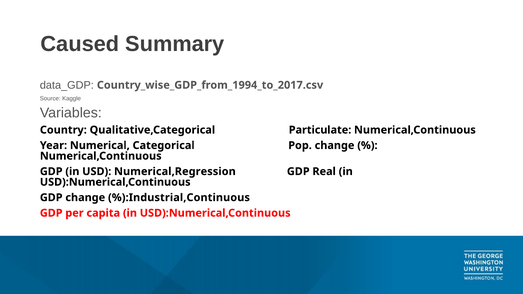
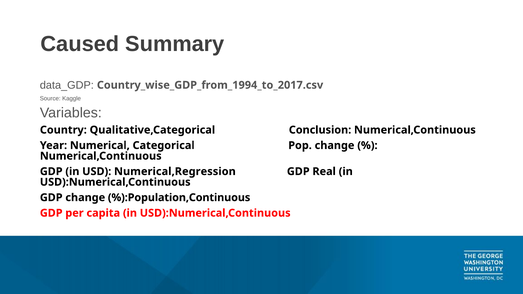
Particulate: Particulate -> Conclusion (320, 130)
%):Industrial,Continuous: %):Industrial,Continuous -> %):Population,Continuous (179, 198)
